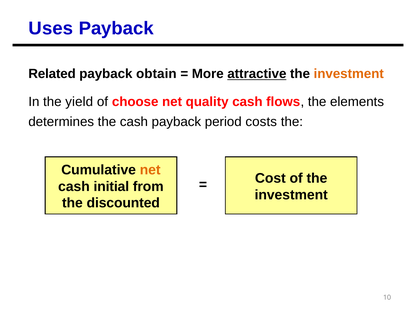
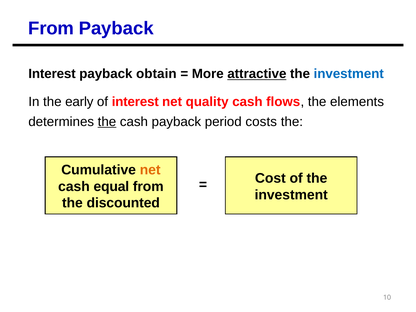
Uses: Uses -> From (51, 28)
Related: Related -> Interest (52, 74)
investment colour: orange -> blue (349, 74)
yield: yield -> early (79, 102)
of choose: choose -> interest (135, 102)
the underline: none -> present (107, 122)
initial: initial -> equal (111, 186)
